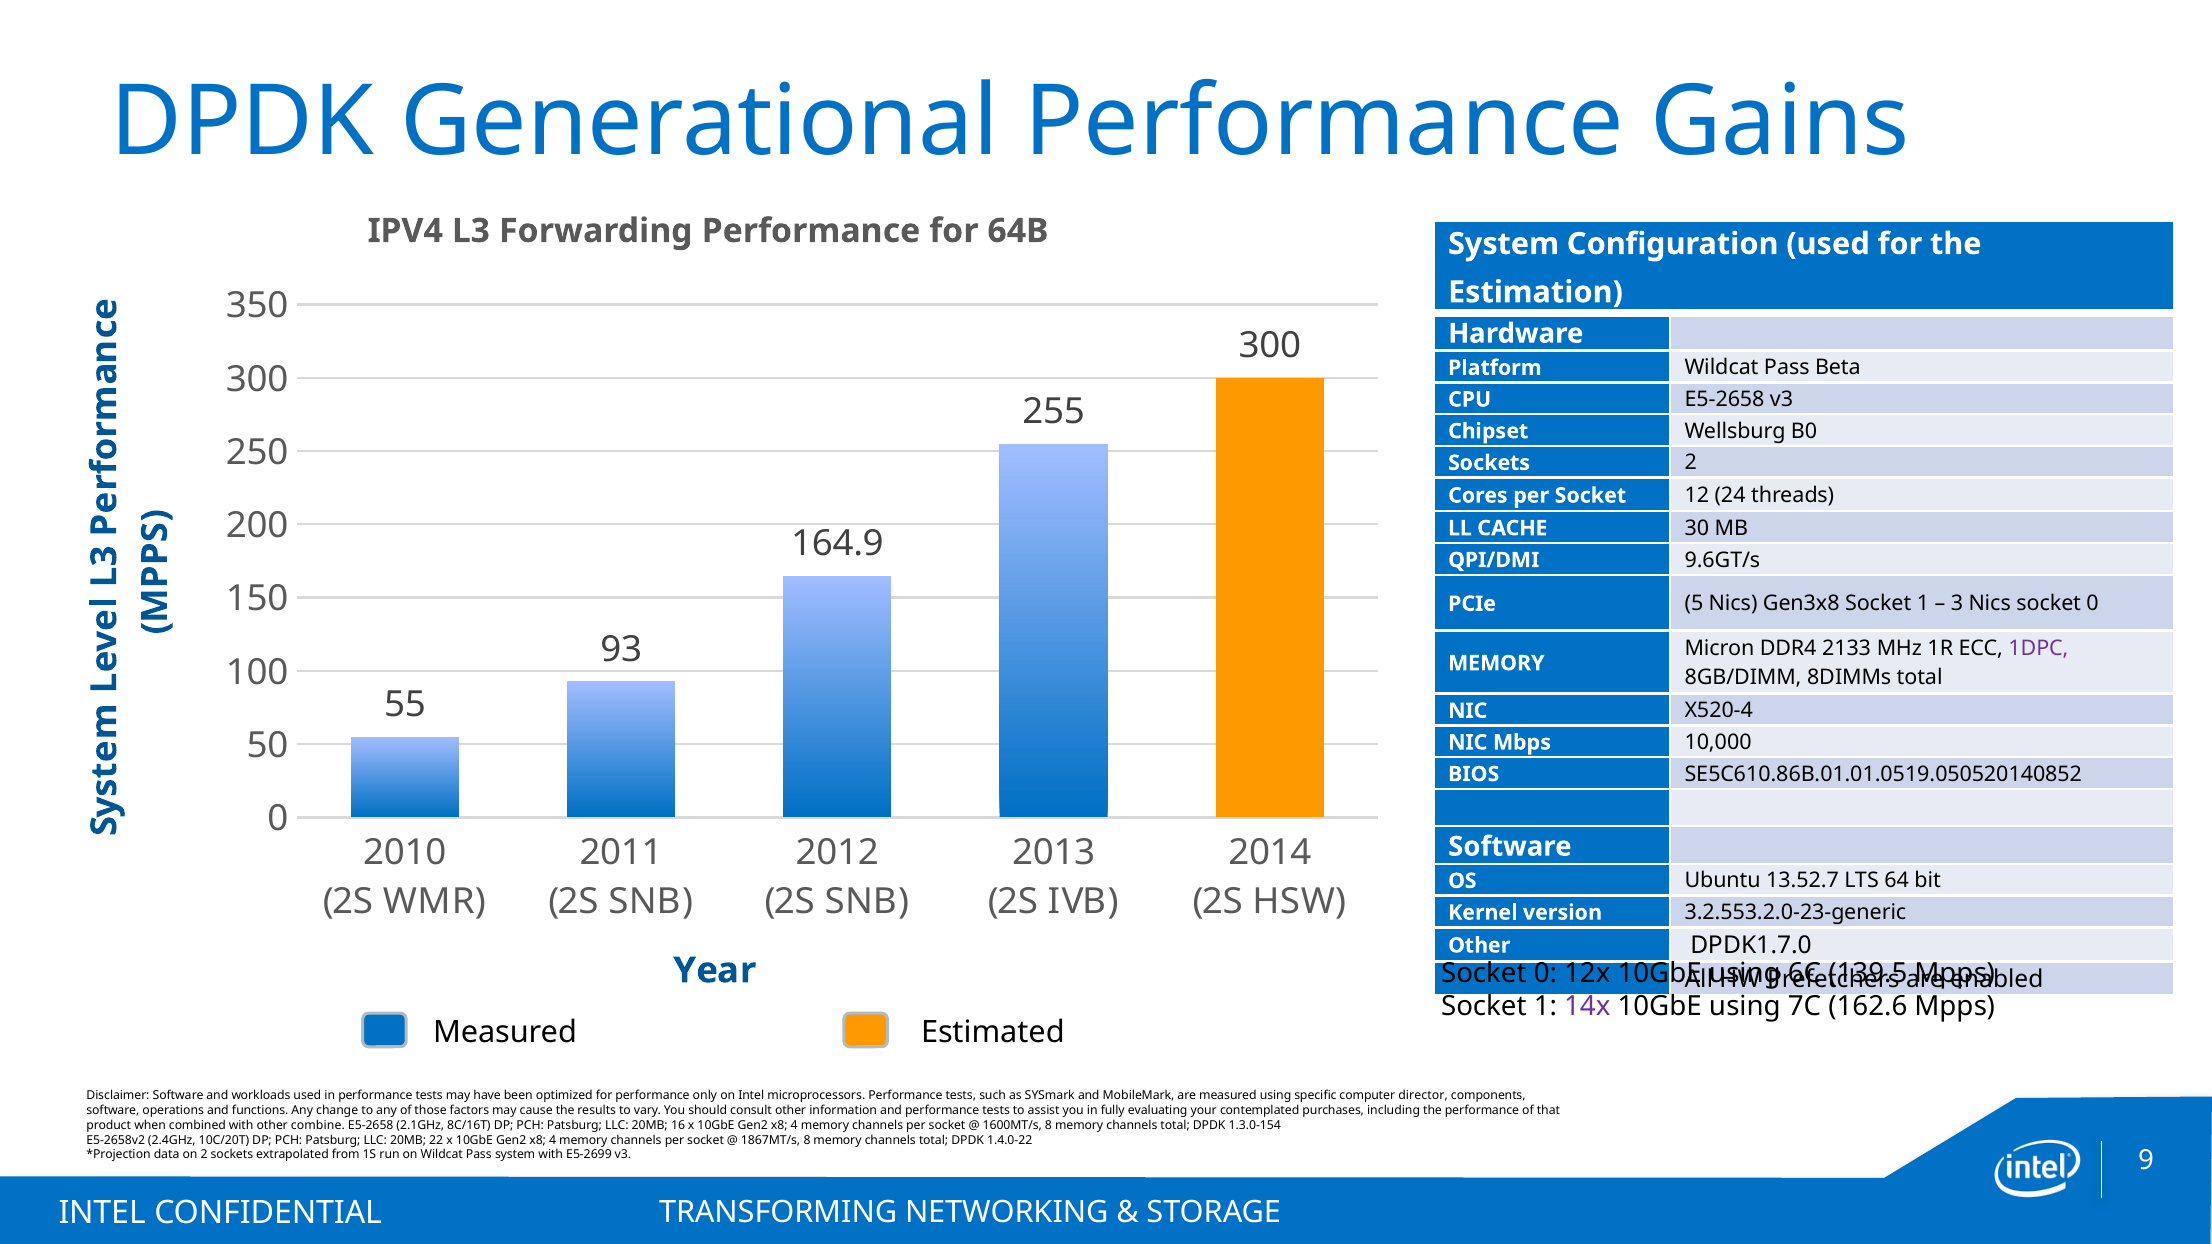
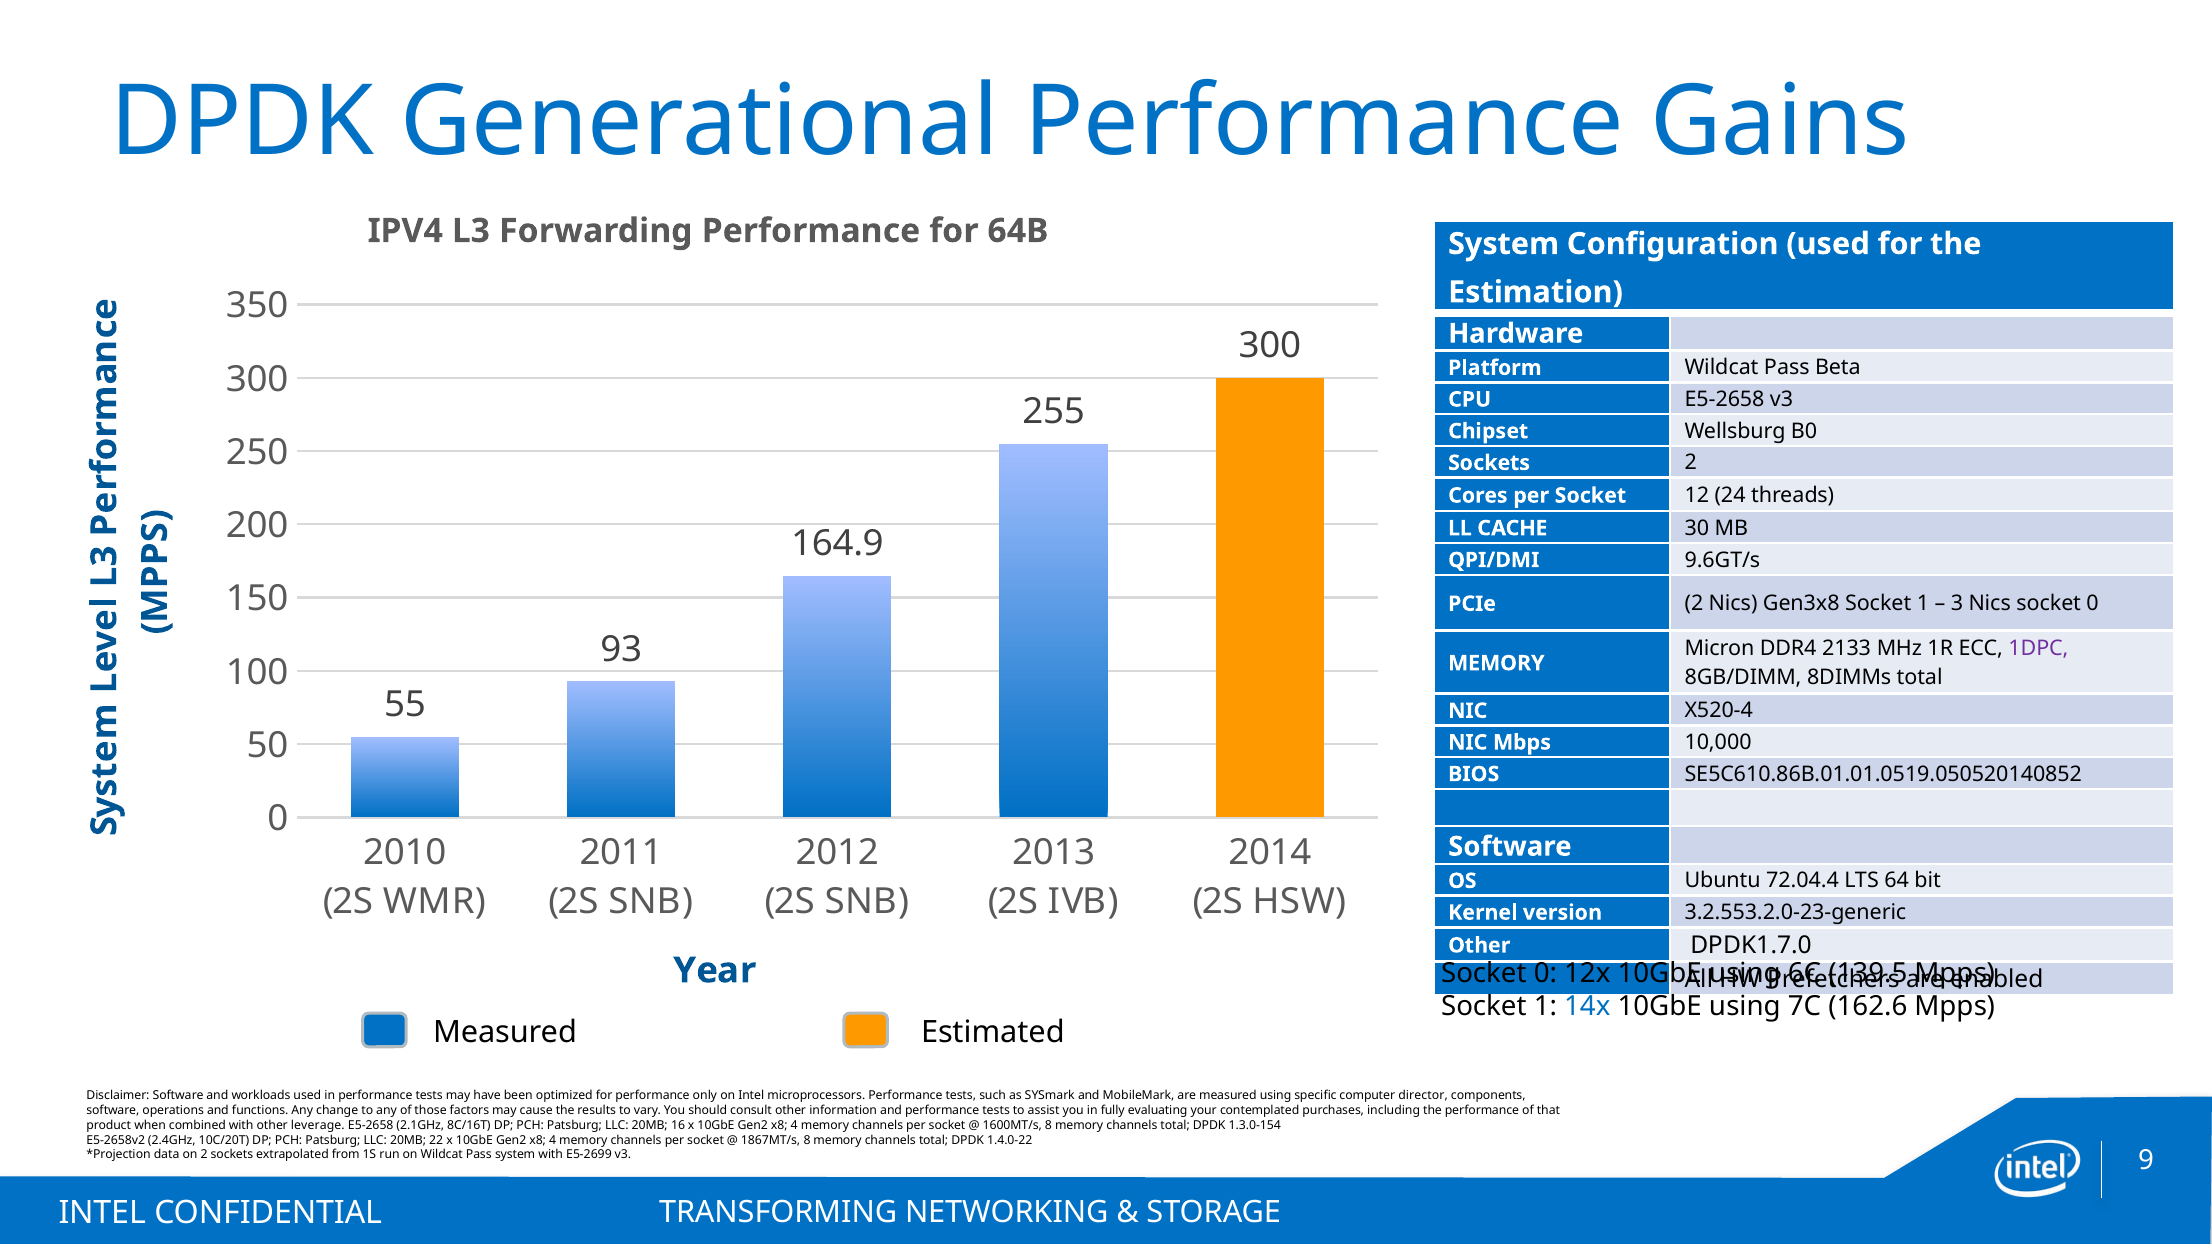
PCIe 5: 5 -> 2 (1694, 604)
13.52.7: 13.52.7 -> 72.04.4 (1803, 881)
14x colour: purple -> blue (1587, 1006)
combine: combine -> leverage (318, 1126)
